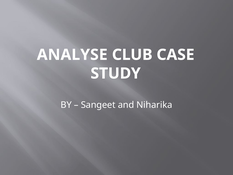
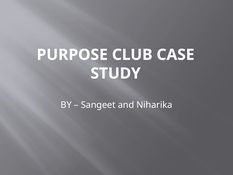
ANALYSE: ANALYSE -> PURPOSE (72, 55)
